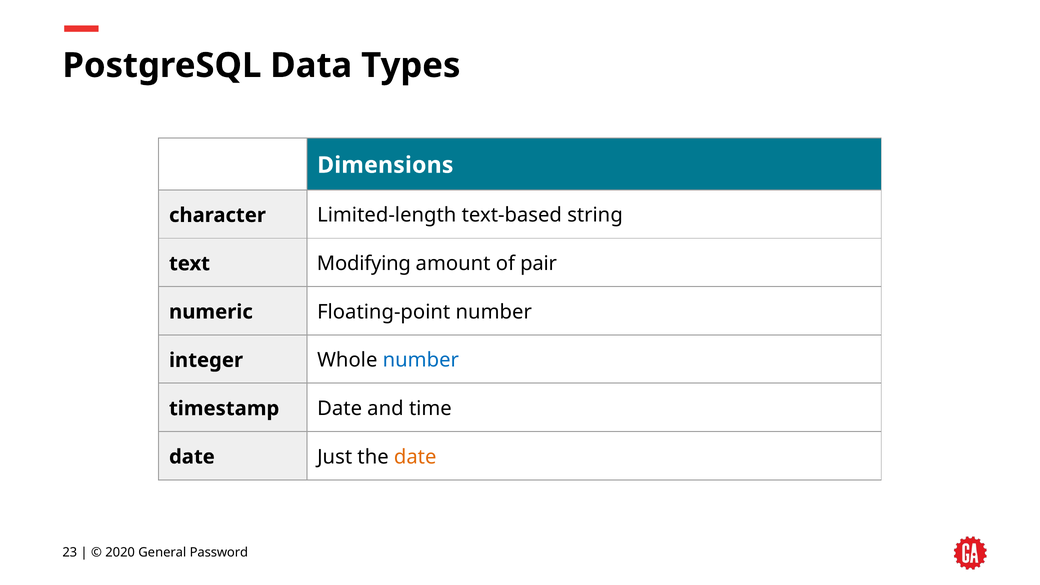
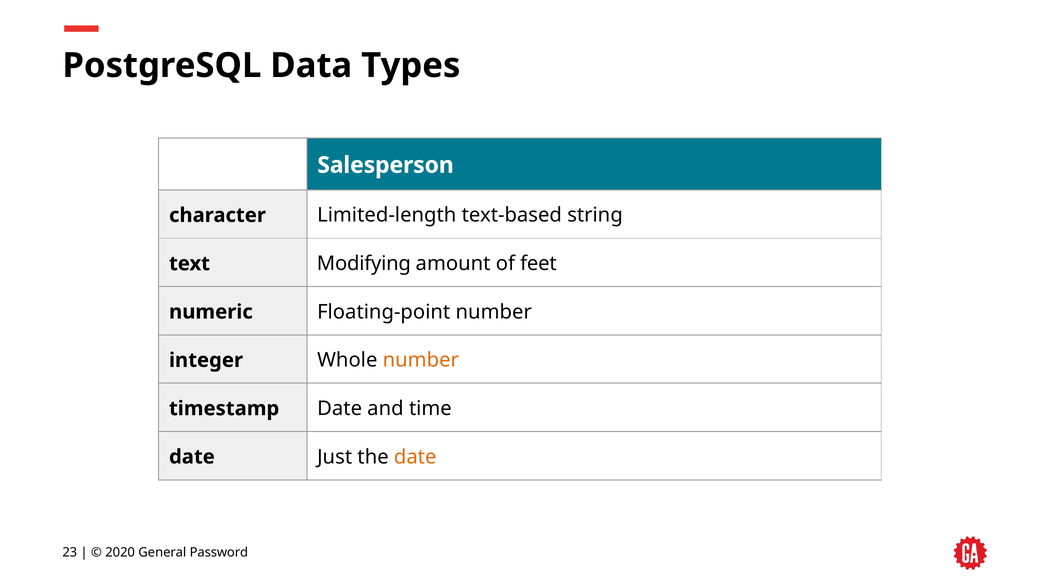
Dimensions: Dimensions -> Salesperson (386, 165)
pair: pair -> feet (538, 264)
number colour: blue -> orange (421, 360)
